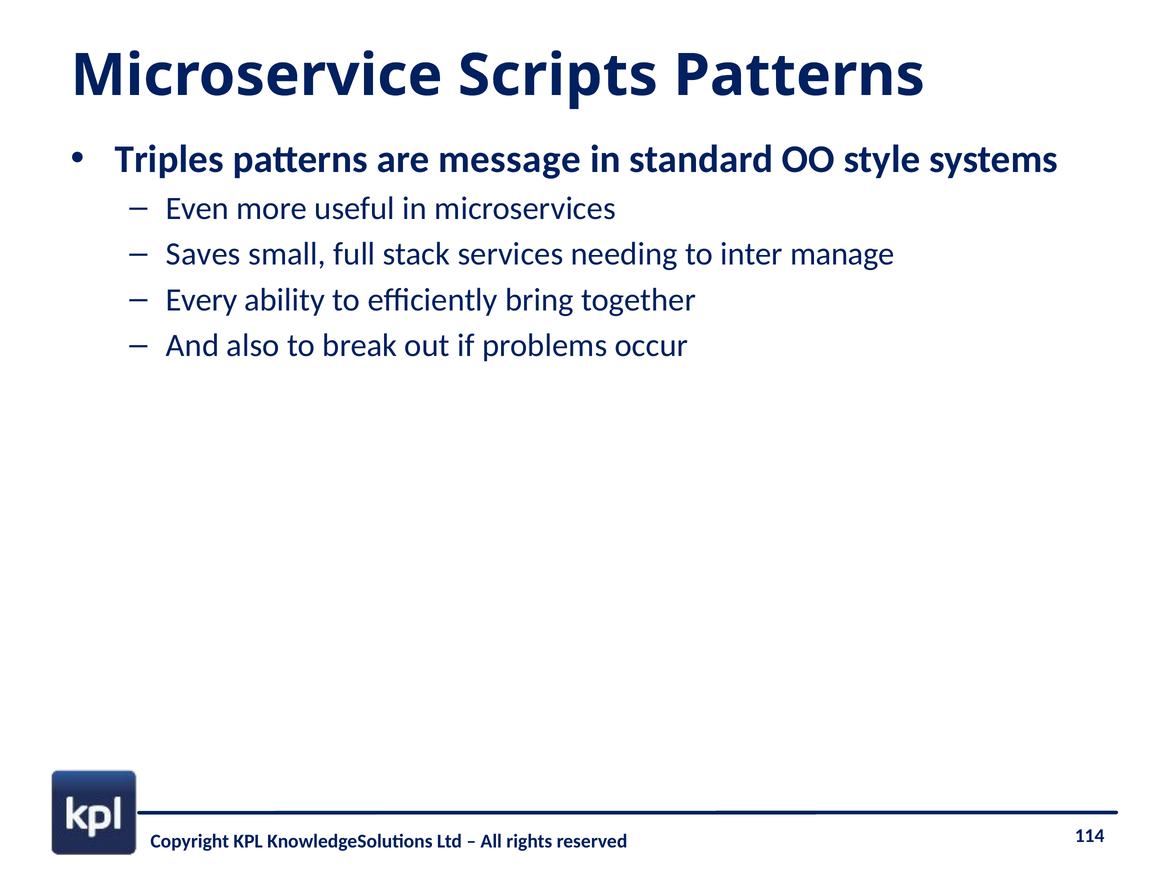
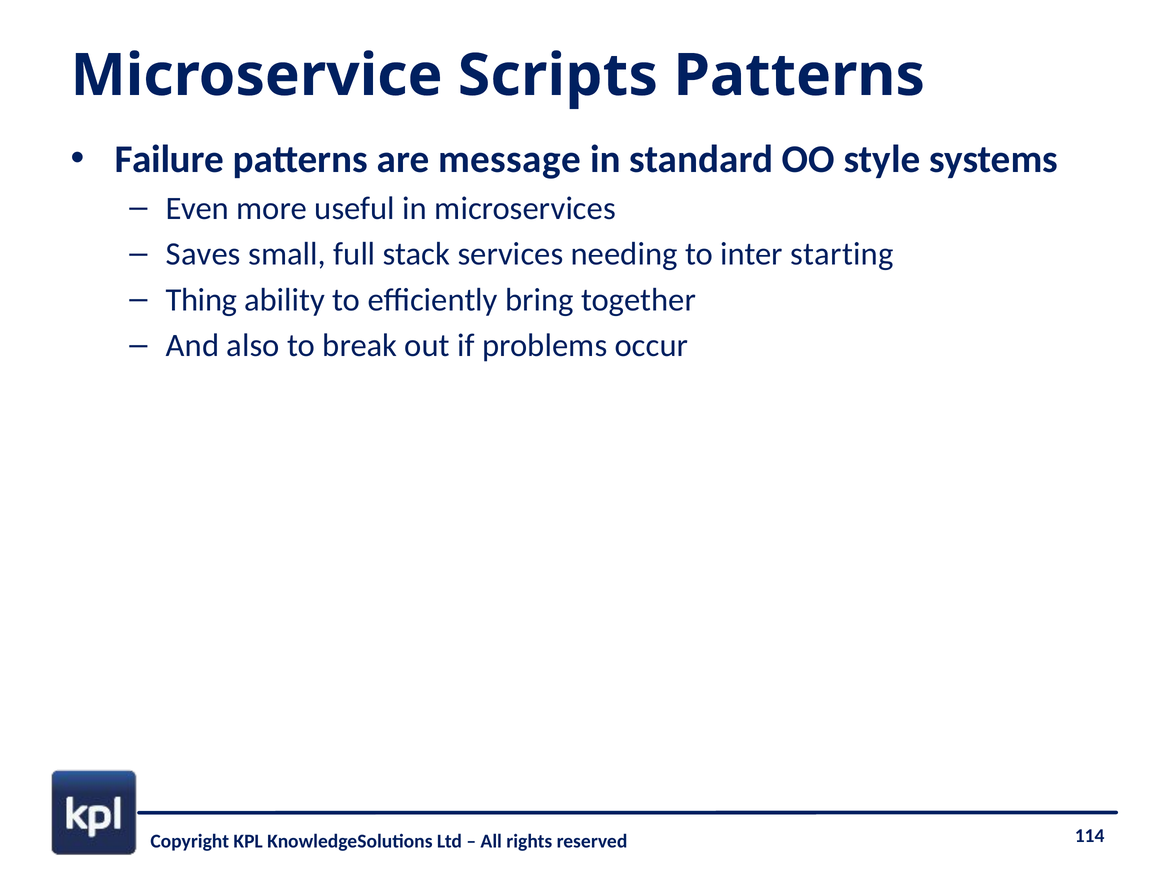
Triples: Triples -> Failure (169, 159)
manage: manage -> starting (842, 254)
Every: Every -> Thing (201, 300)
